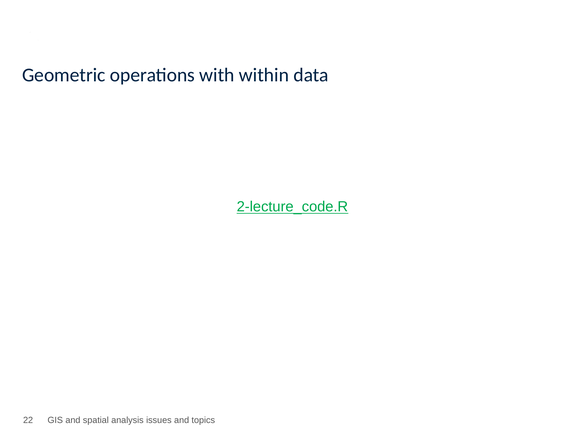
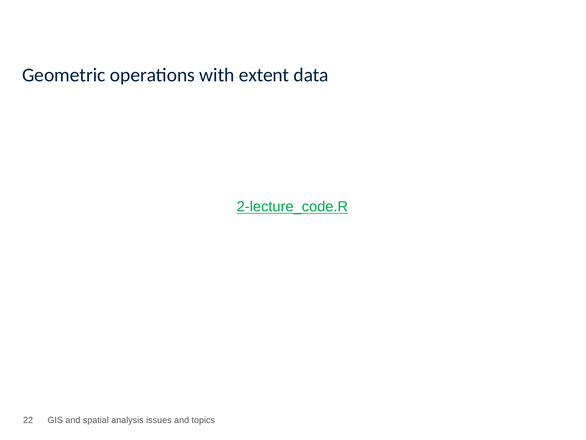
within: within -> extent (264, 75)
